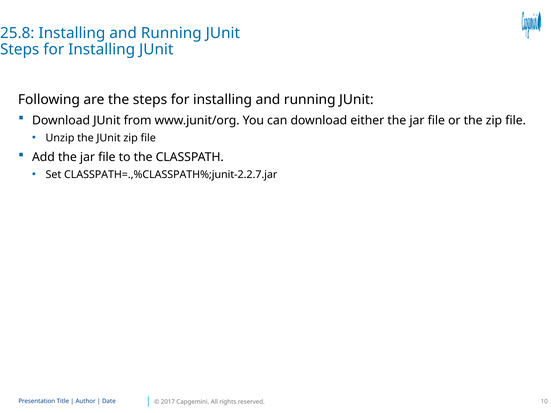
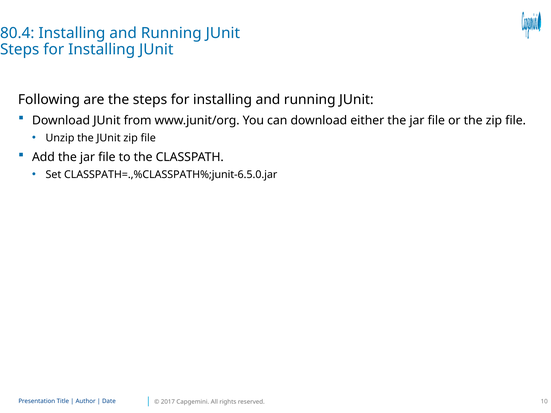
25.8: 25.8 -> 80.4 (17, 33)
CLASSPATH=.,%CLASSPATH%;junit-2.2.7.jar: CLASSPATH=.,%CLASSPATH%;junit-2.2.7.jar -> CLASSPATH=.,%CLASSPATH%;junit-6.5.0.jar (171, 175)
